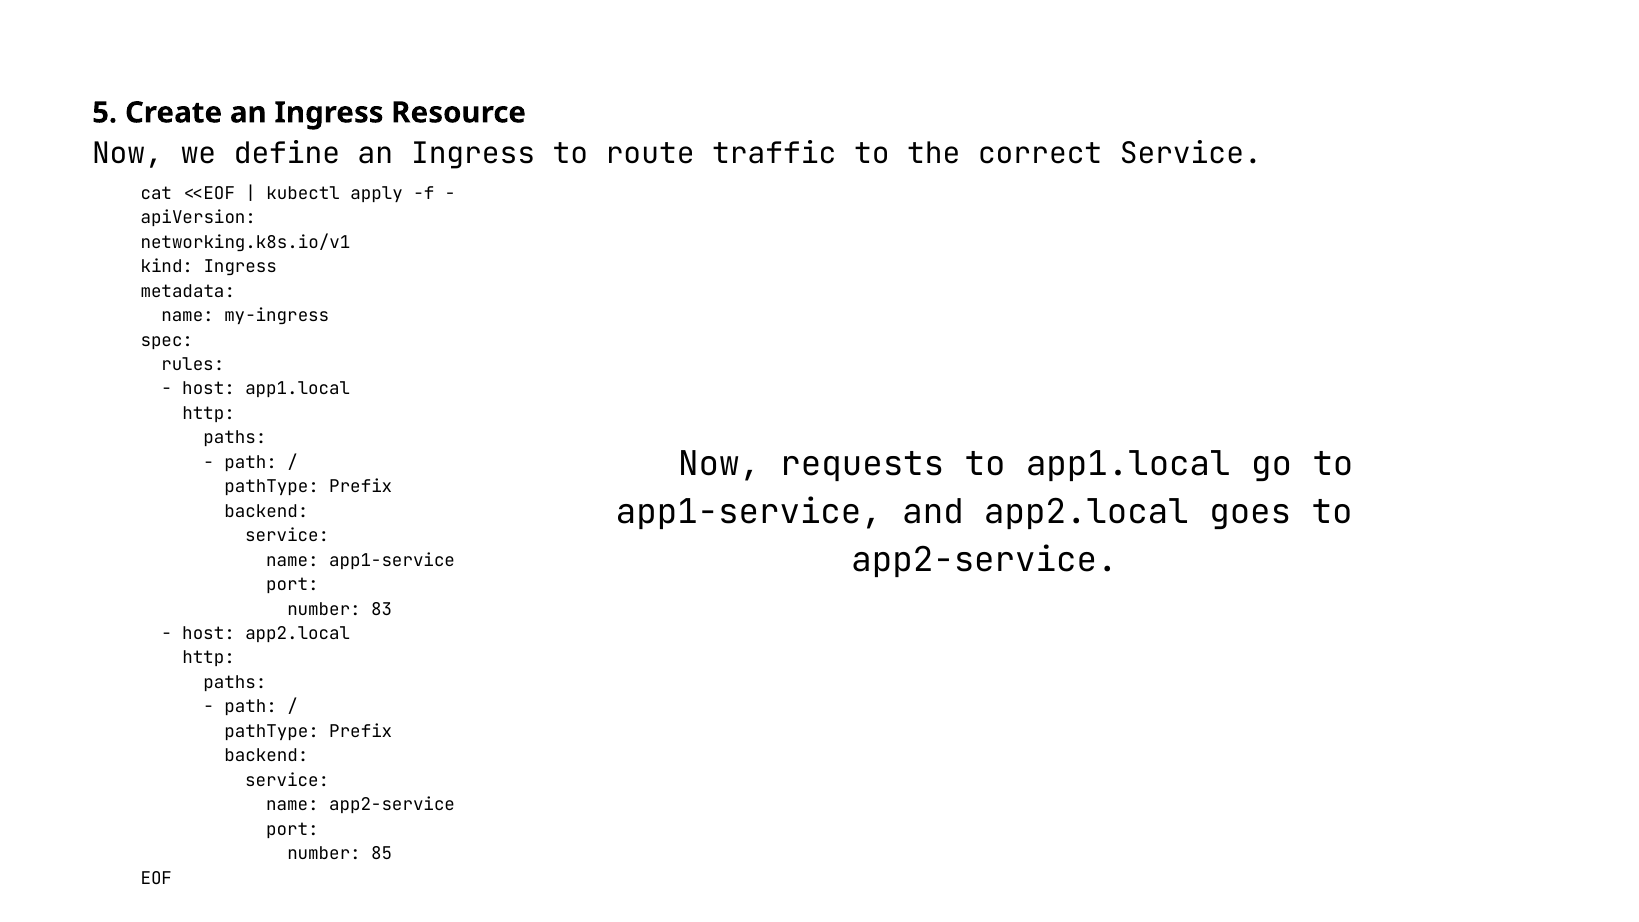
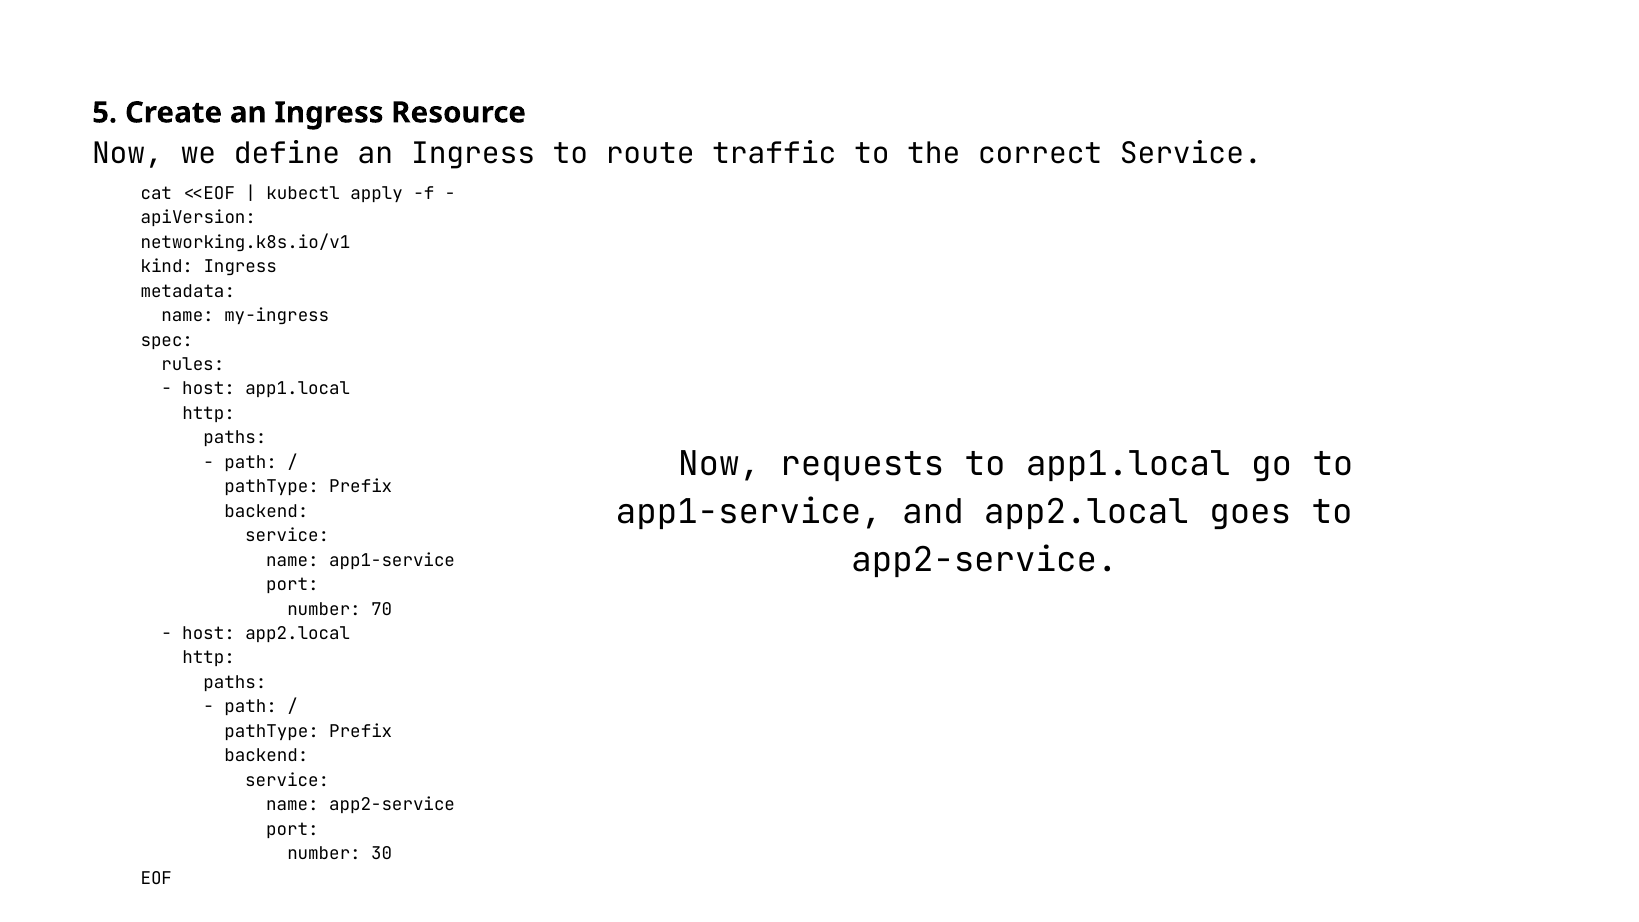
83: 83 -> 70 (382, 609)
85: 85 -> 30 (382, 854)
